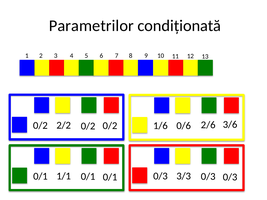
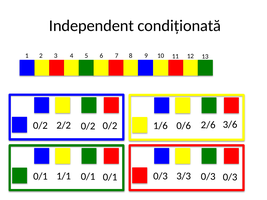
Parametrilor: Parametrilor -> Independent (91, 26)
